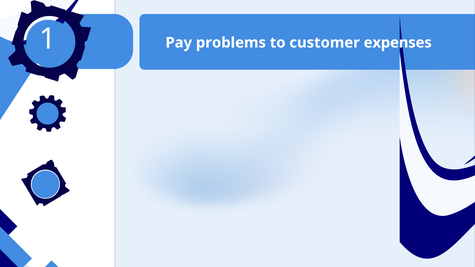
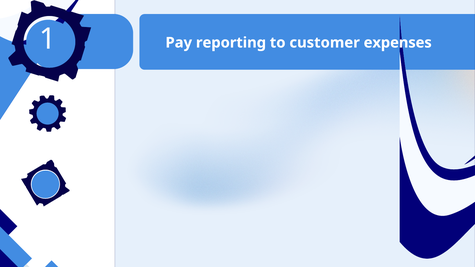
problems: problems -> reporting (231, 43)
